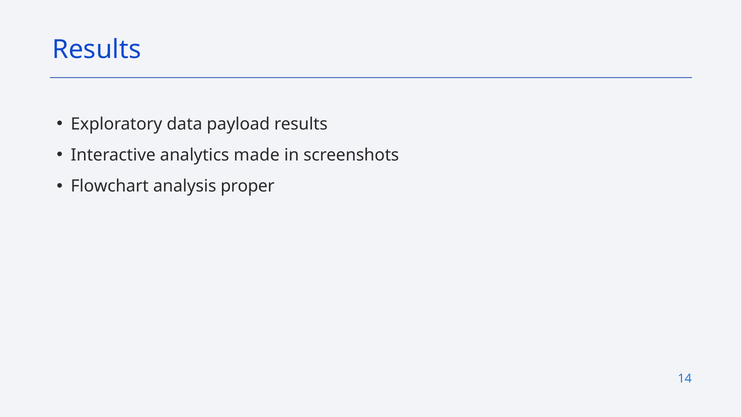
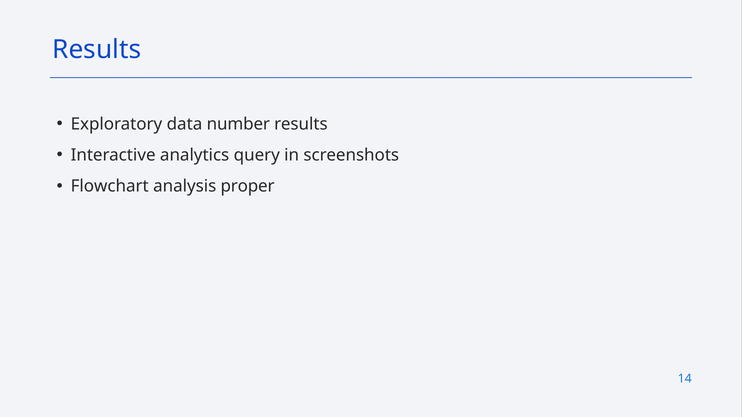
payload: payload -> number (238, 124)
made: made -> query (257, 155)
